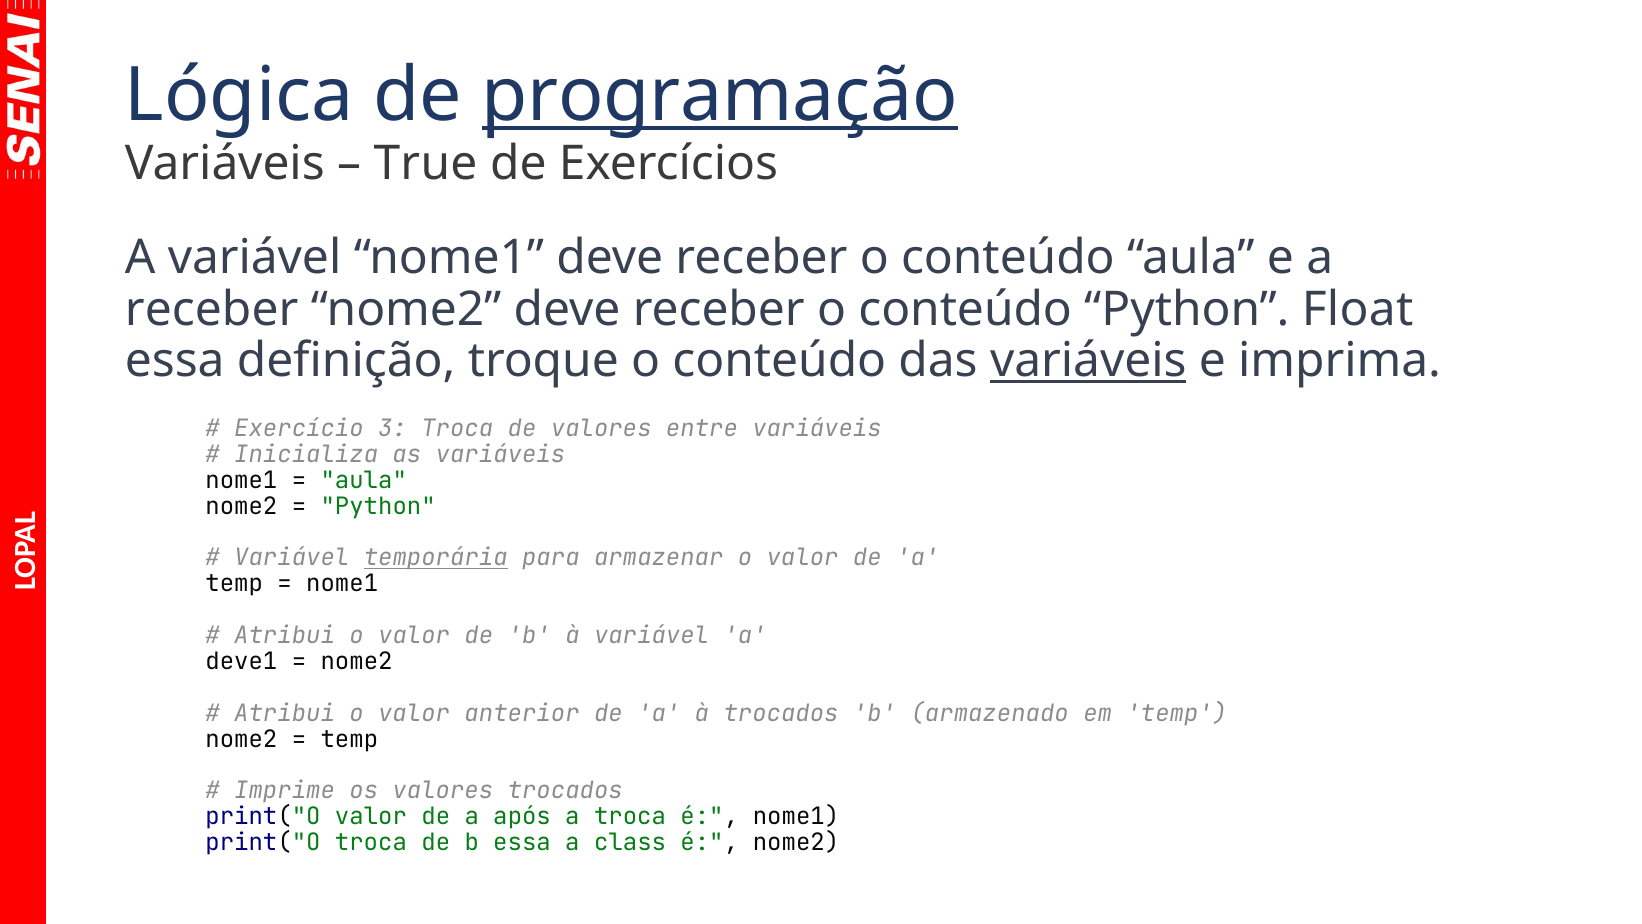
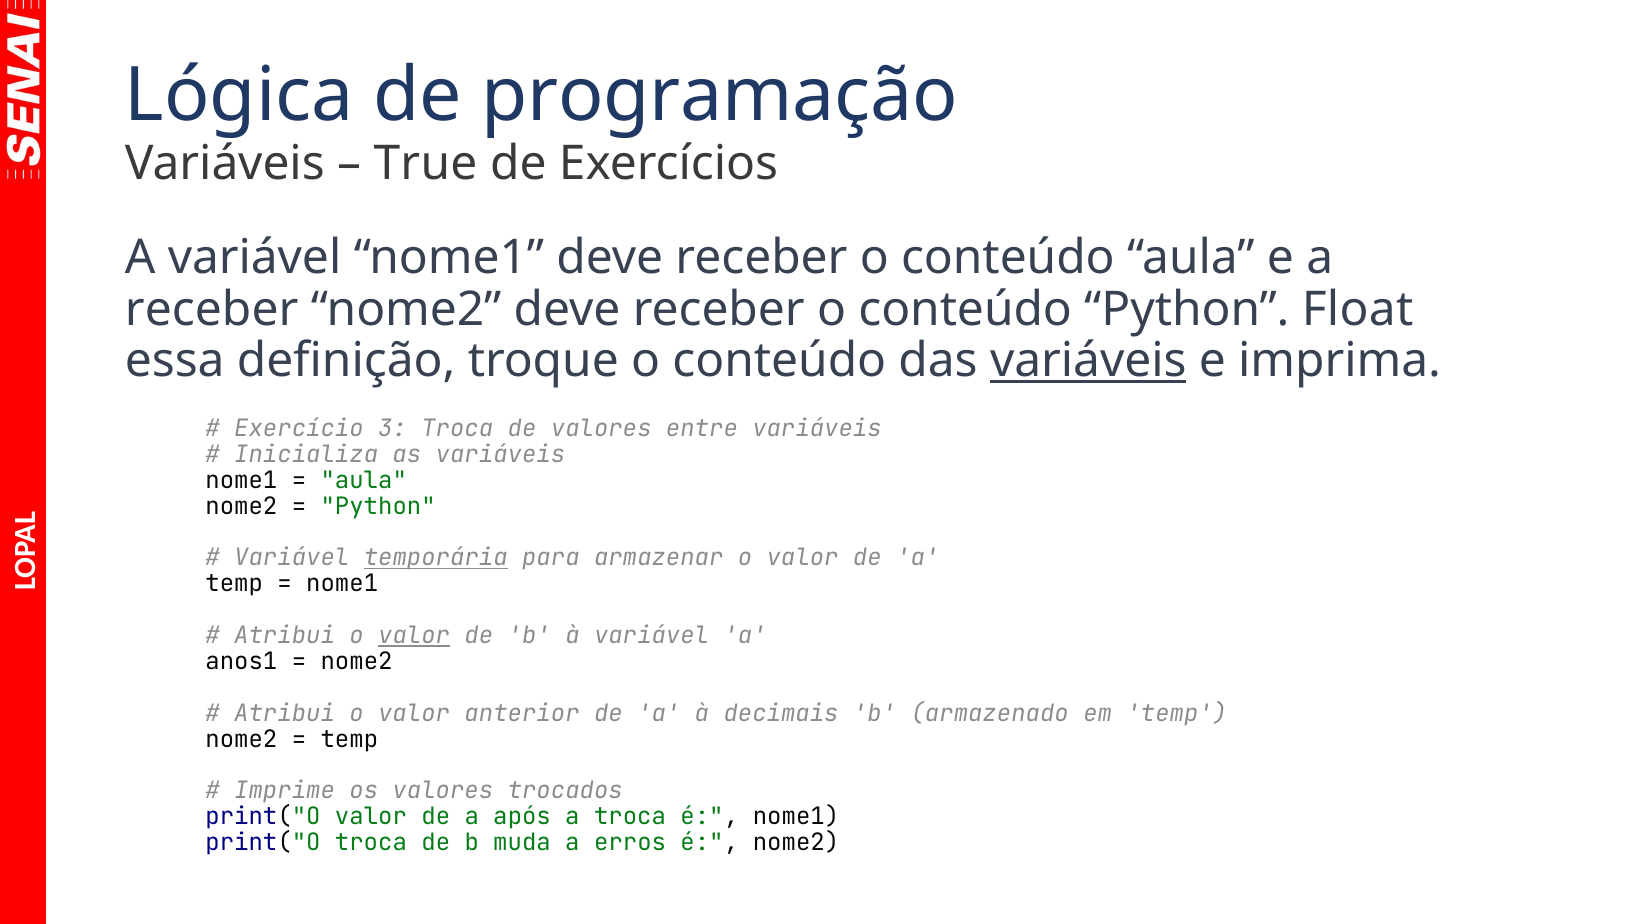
programação underline: present -> none (720, 95)
valor underline: none -> present (414, 635)
deve1: deve1 -> anos1 (241, 661)
à trocados: trocados -> decimais (781, 713)
b essa: essa -> muda (522, 843)
class: class -> erros (630, 843)
